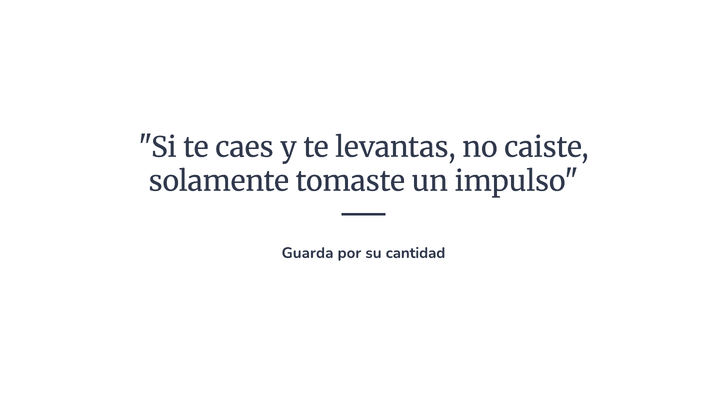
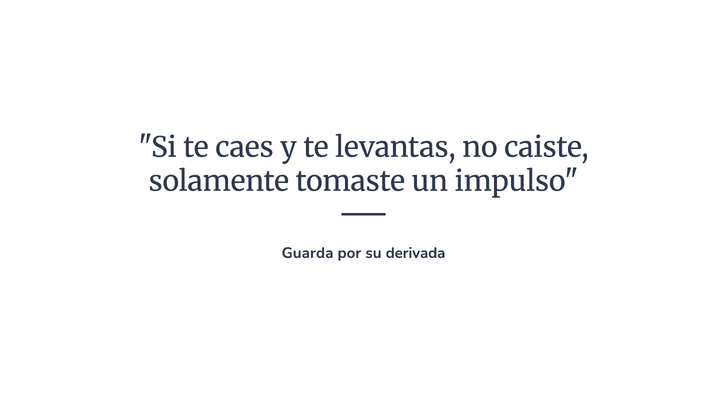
cantidad: cantidad -> derivada (416, 253)
